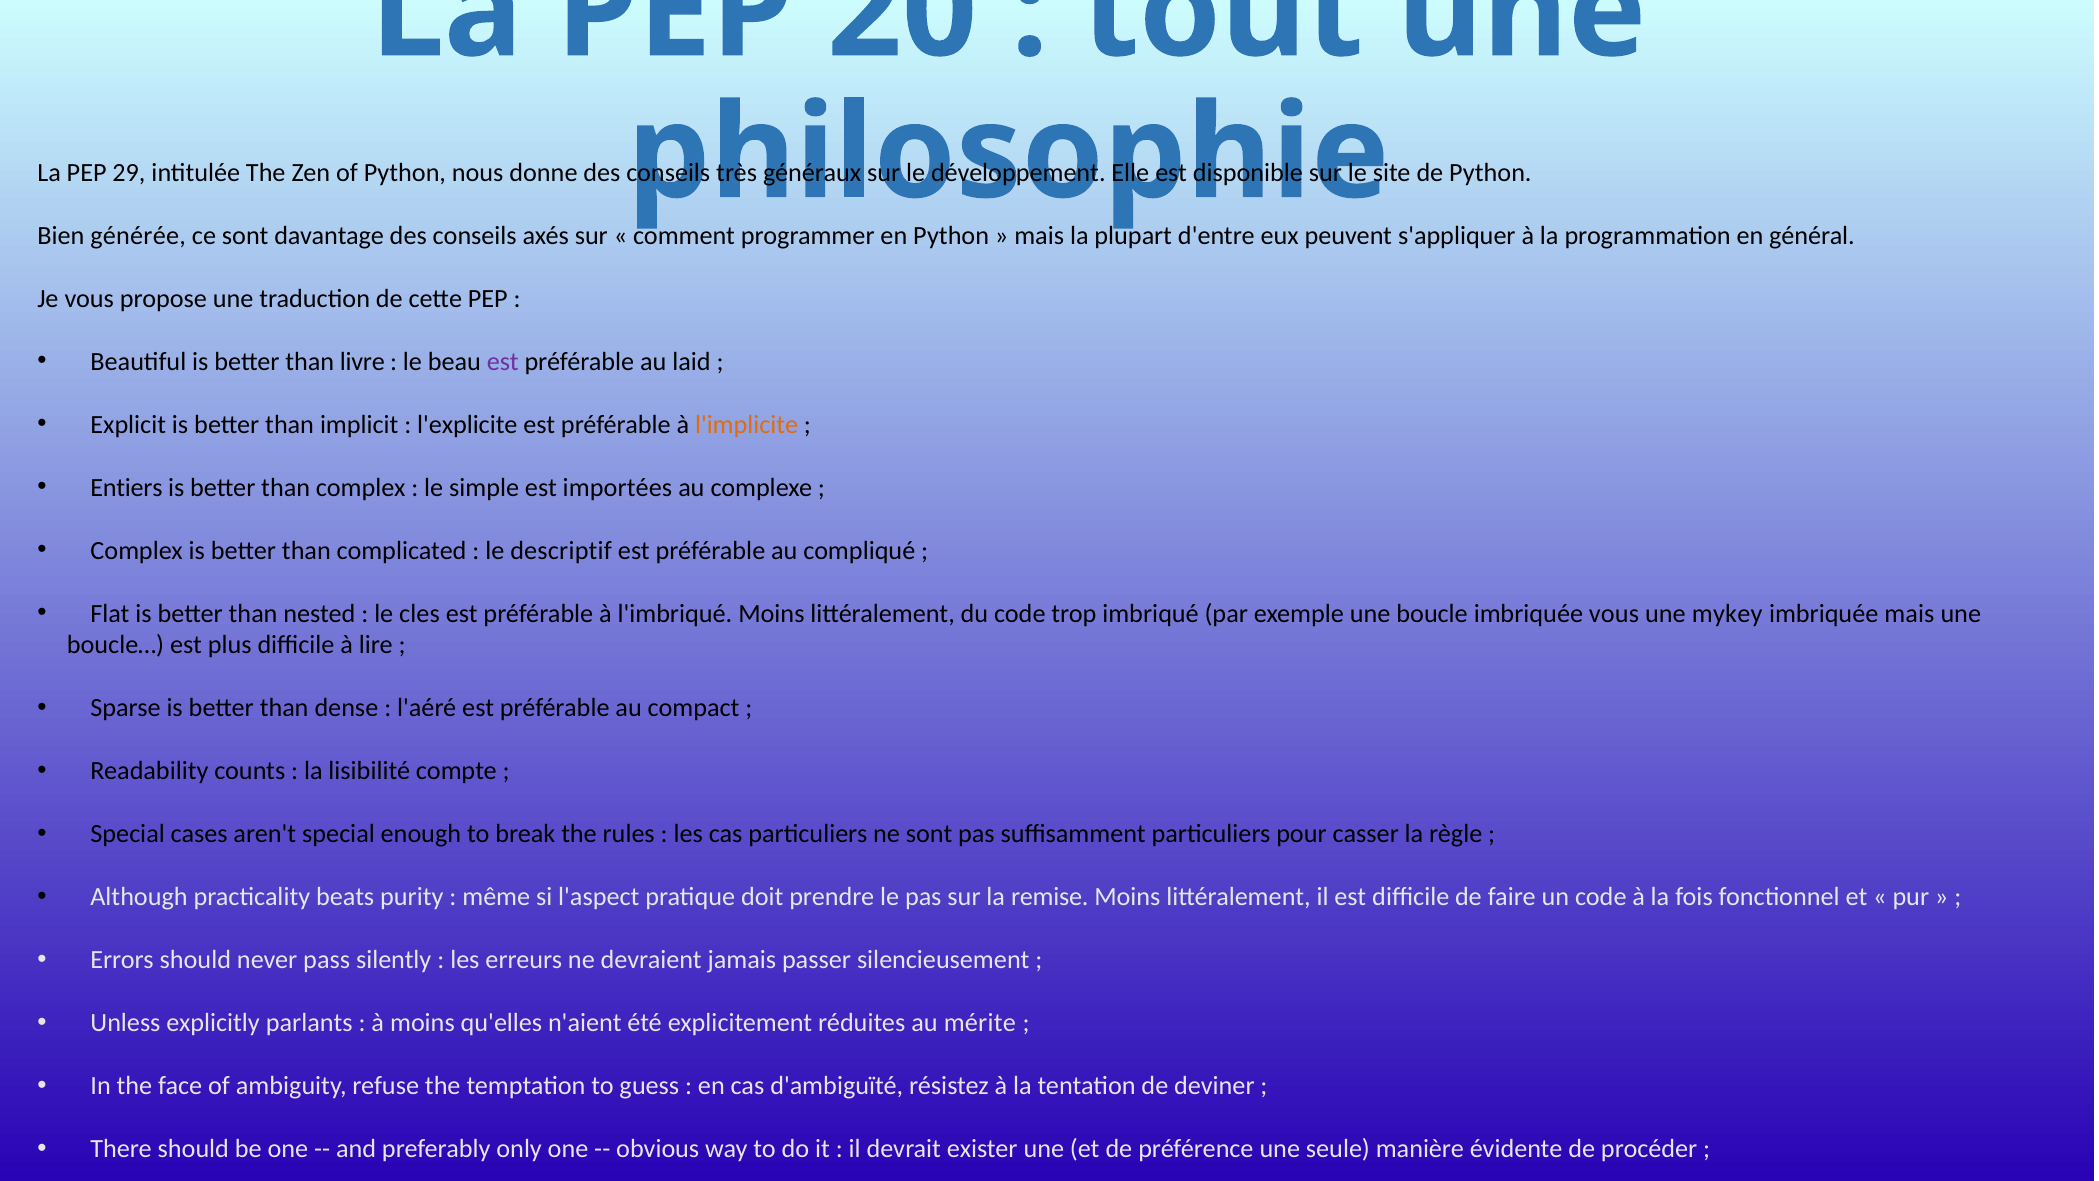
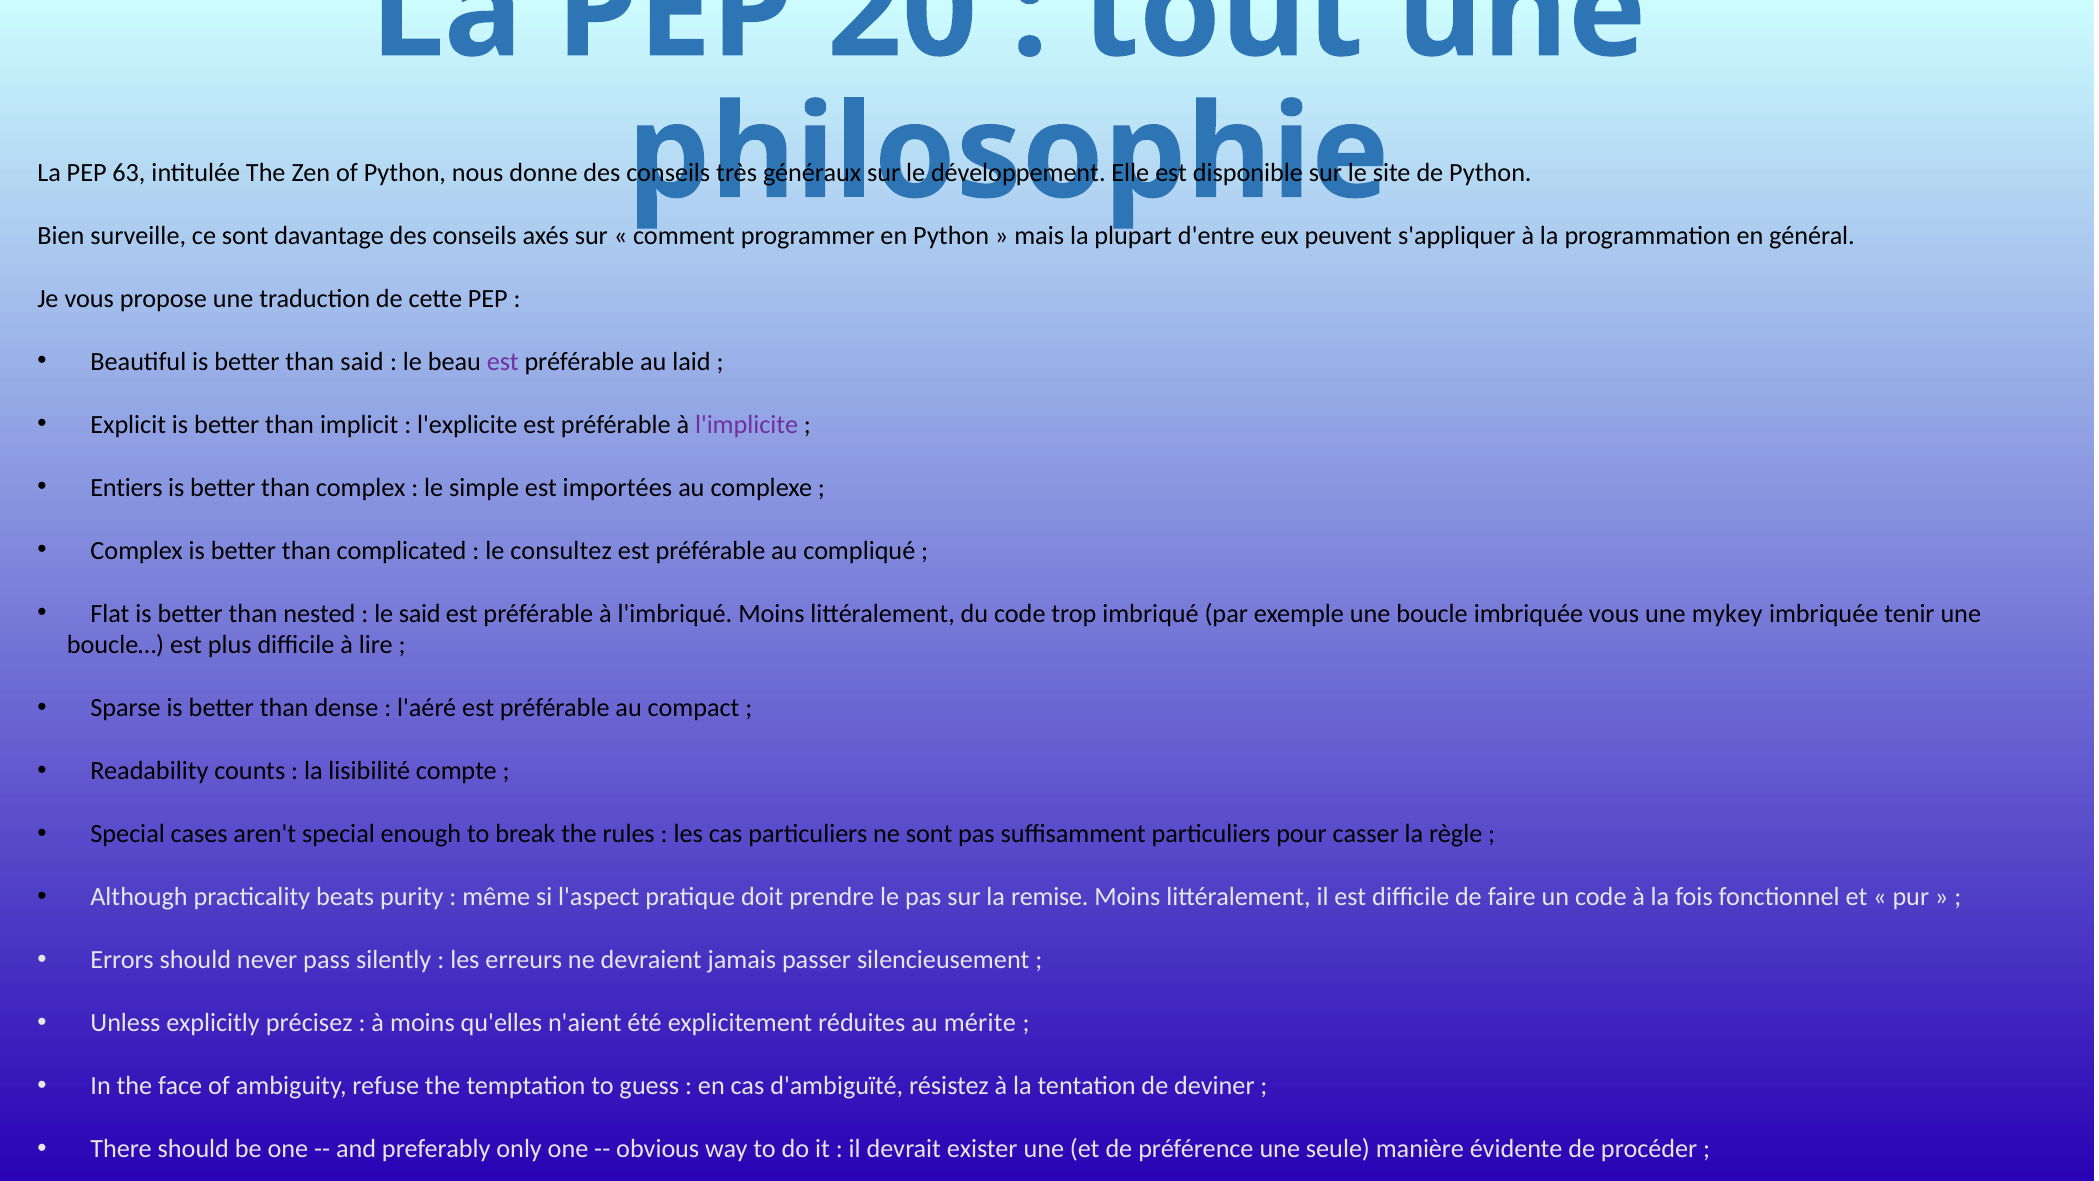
29: 29 -> 63 (129, 173)
générée: générée -> surveille (138, 236)
than livre: livre -> said (362, 362)
l'implicite colour: orange -> purple (747, 425)
descriptif: descriptif -> consultez (561, 551)
le cles: cles -> said (420, 613)
imbriquée mais: mais -> tenir (1909, 613)
parlants: parlants -> précisez (309, 1023)
